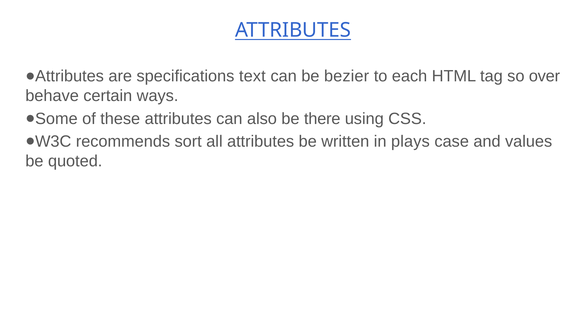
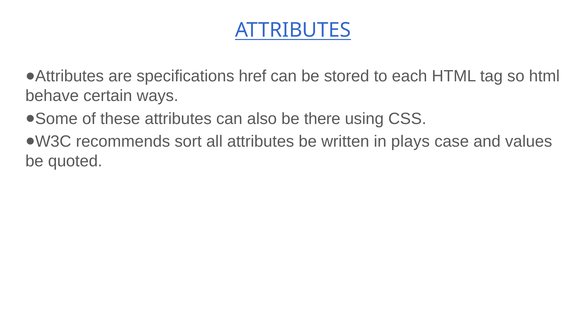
text: text -> href (253, 76)
bezier: bezier -> stored (347, 76)
so over: over -> html (544, 76)
